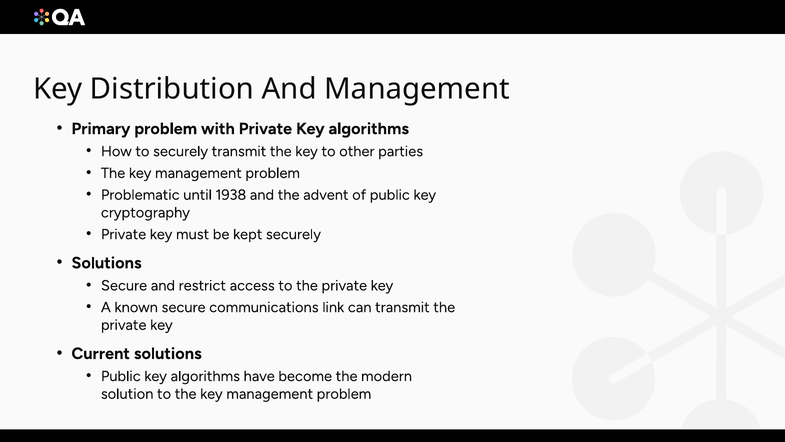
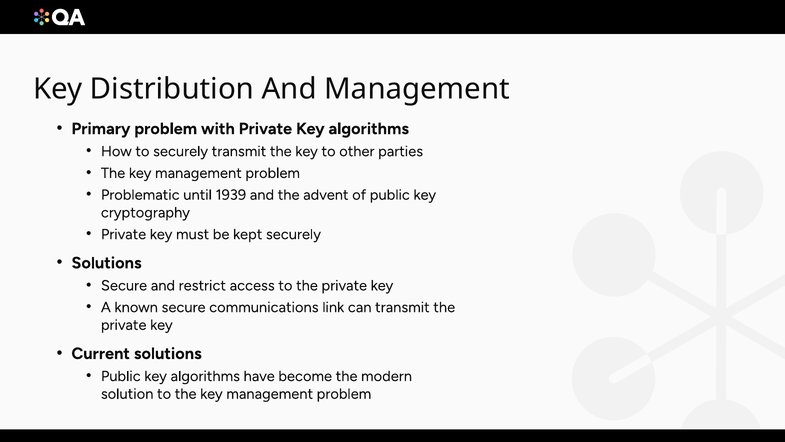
1938: 1938 -> 1939 (231, 195)
